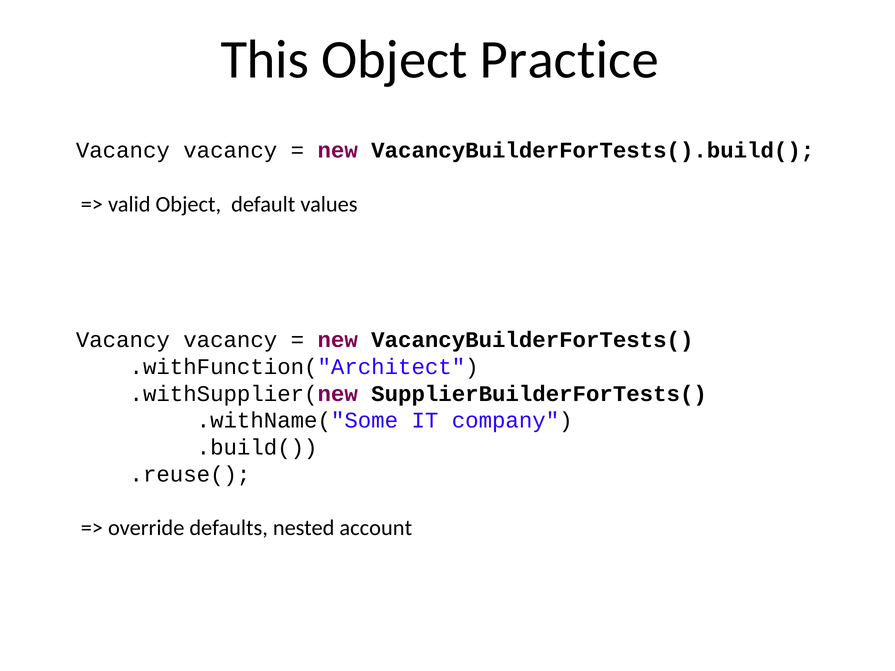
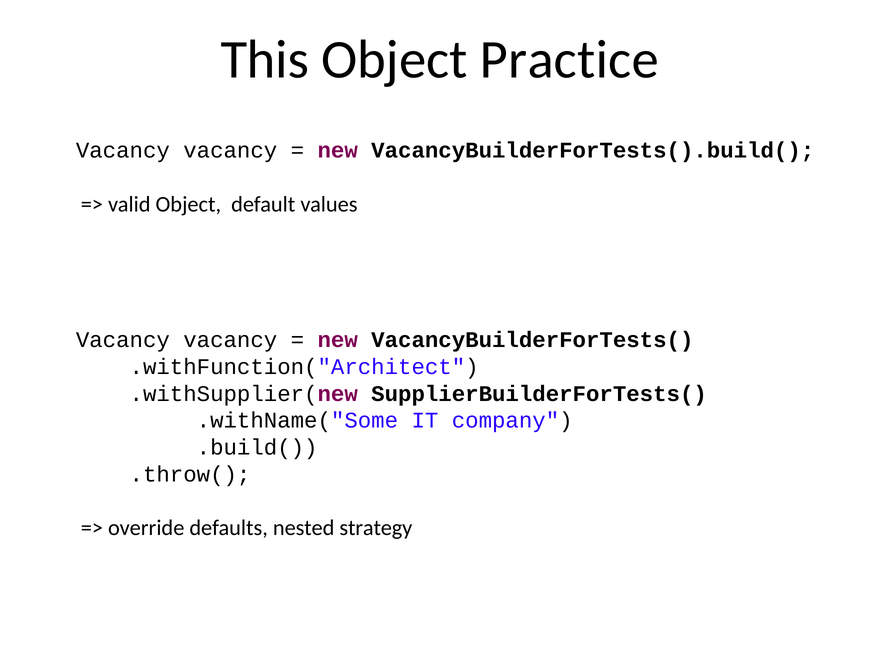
.reuse(: .reuse( -> .throw( (190, 474)
account: account -> strategy (376, 528)
